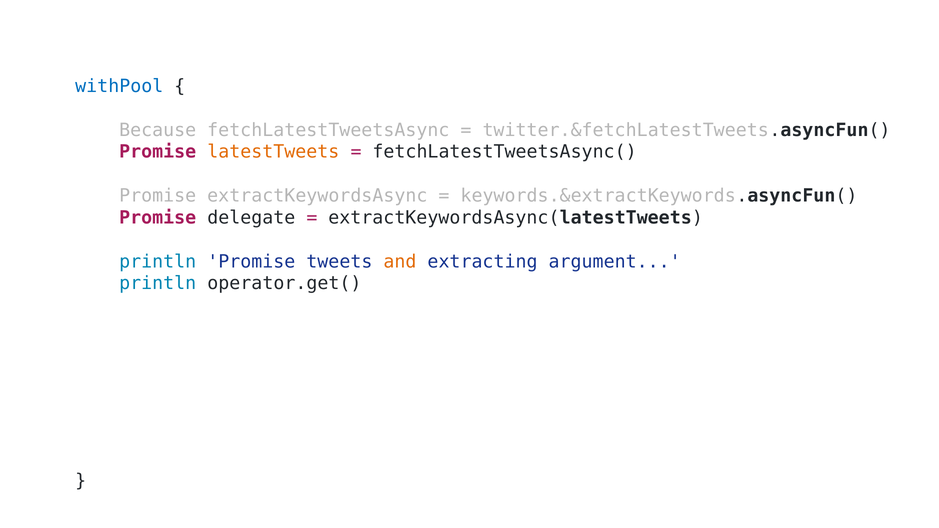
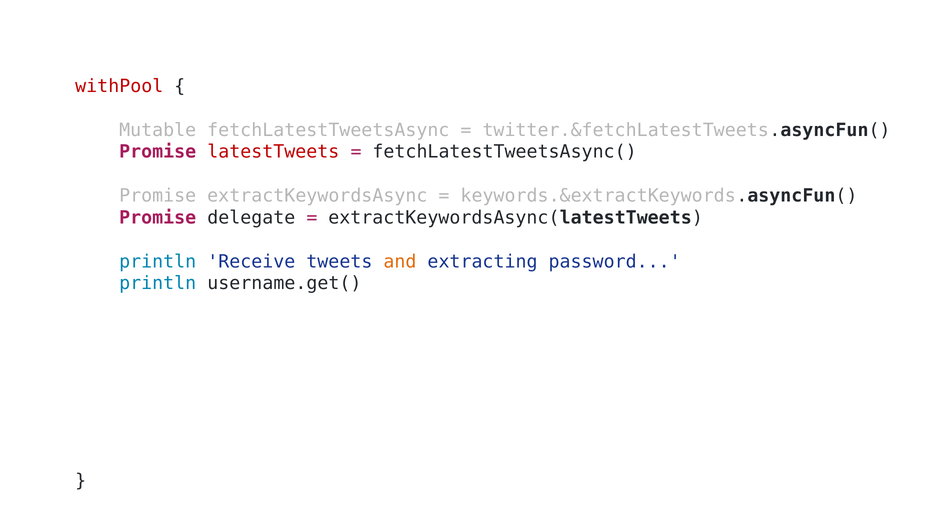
withPool colour: blue -> red (119, 86)
Because: Because -> Mutable (158, 130)
latestTweets colour: orange -> red (273, 152)
println Promise: Promise -> Receive (251, 262)
argument: argument -> password (615, 262)
operator.get(: operator.get( -> username.get( (284, 284)
